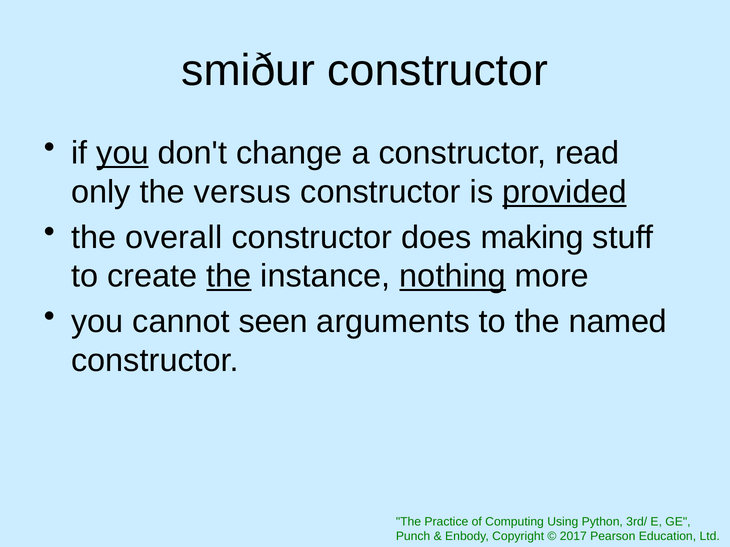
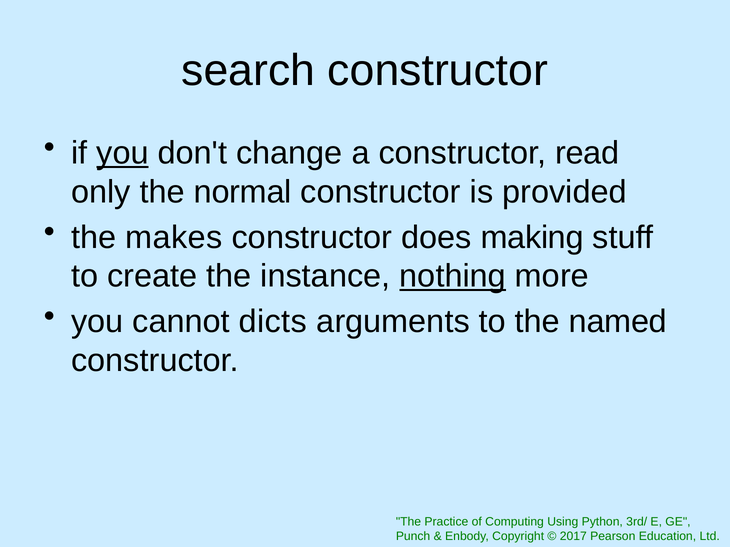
smiður: smiður -> search (248, 71)
versus: versus -> normal (243, 192)
provided underline: present -> none (565, 192)
overall: overall -> makes (174, 238)
the underline: present -> none (229, 276)
seen: seen -> dicts (273, 322)
